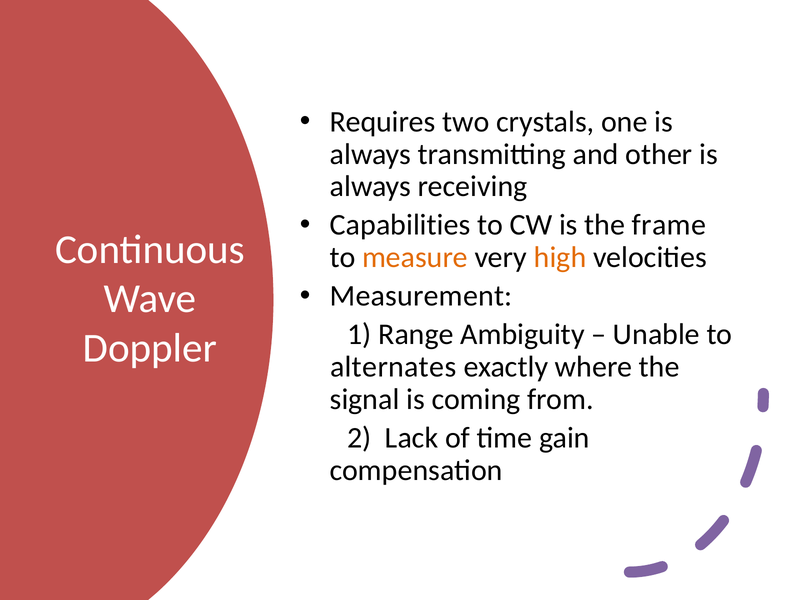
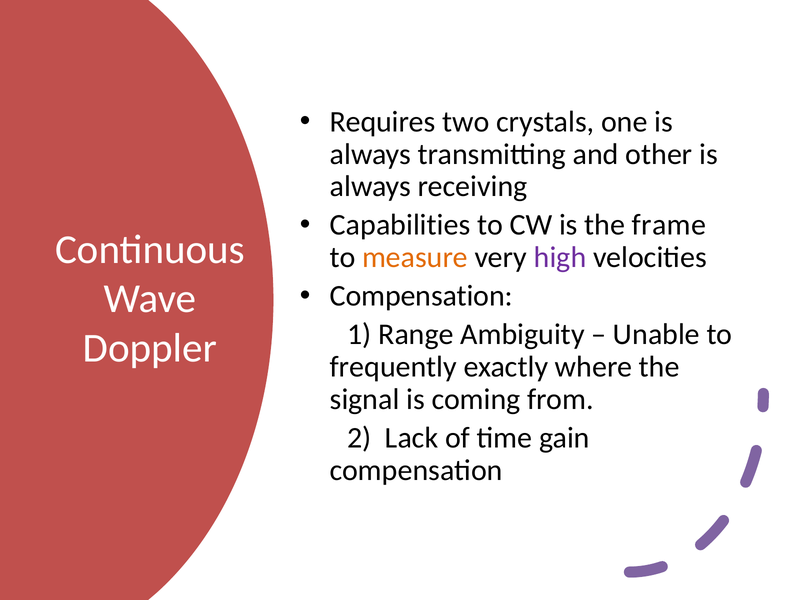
high colour: orange -> purple (560, 257)
Measurement: Measurement -> Compensation (421, 296)
alternates: alternates -> frequently (393, 367)
